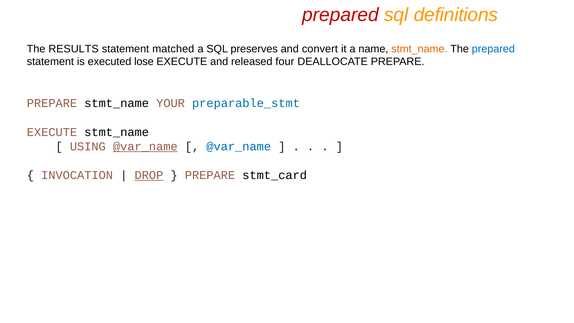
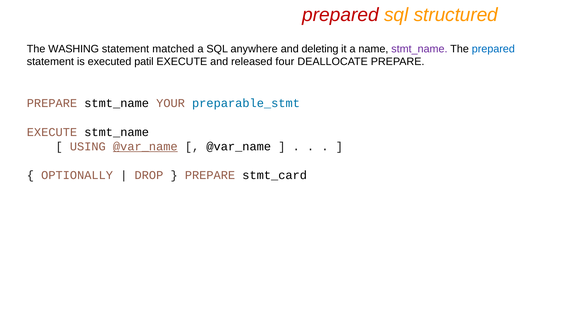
definitions: definitions -> structured (456, 15)
RESULTS: RESULTS -> WASHING (74, 49)
preserves: preserves -> anywhere (254, 49)
convert: convert -> deleting (320, 49)
stmt_name colour: orange -> purple (419, 49)
lose: lose -> patil (144, 62)
@var_name colour: blue -> black (239, 146)
INVOCATION: INVOCATION -> OPTIONALLY (77, 175)
DROP underline: present -> none (149, 175)
